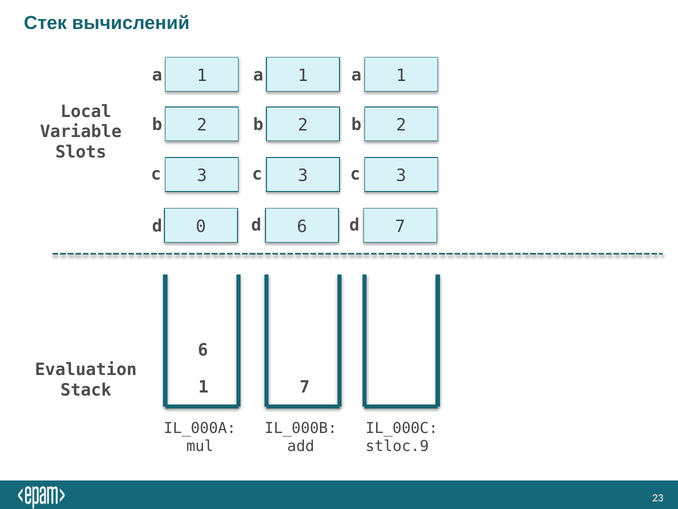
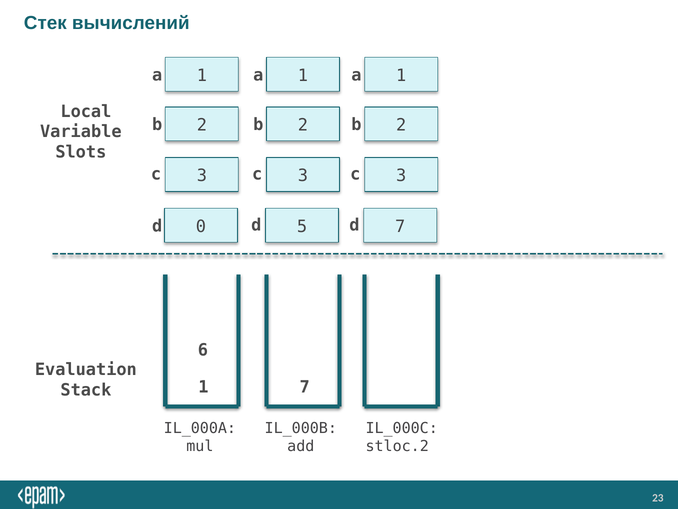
0 6: 6 -> 5 (302, 226)
stloc.9: stloc.9 -> stloc.2 (397, 446)
